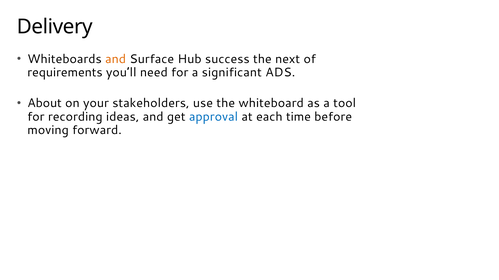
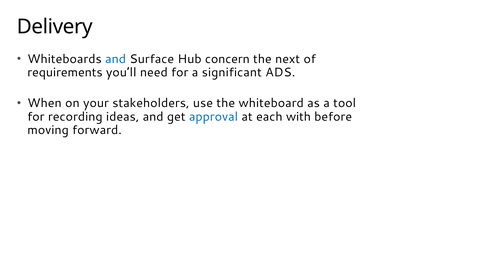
and colour: orange -> blue (116, 59)
success: success -> concern (227, 59)
About: About -> When (44, 103)
time: time -> with (298, 117)
